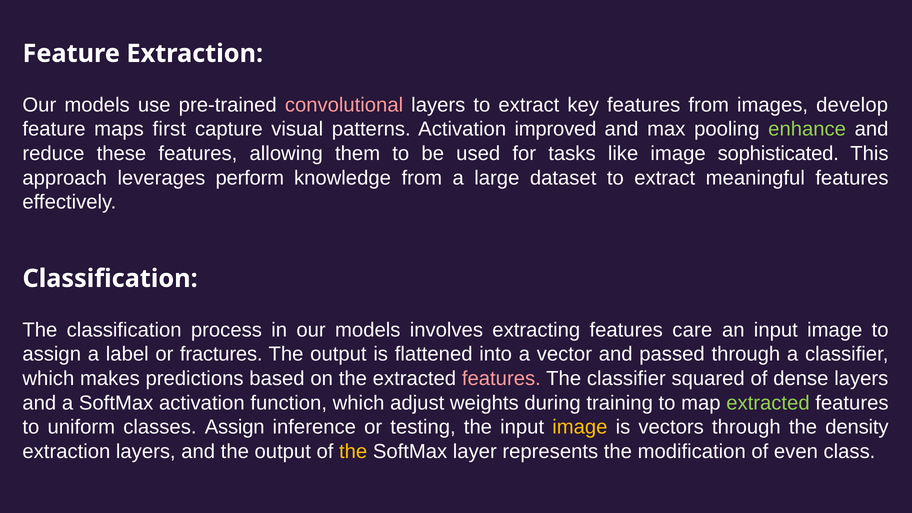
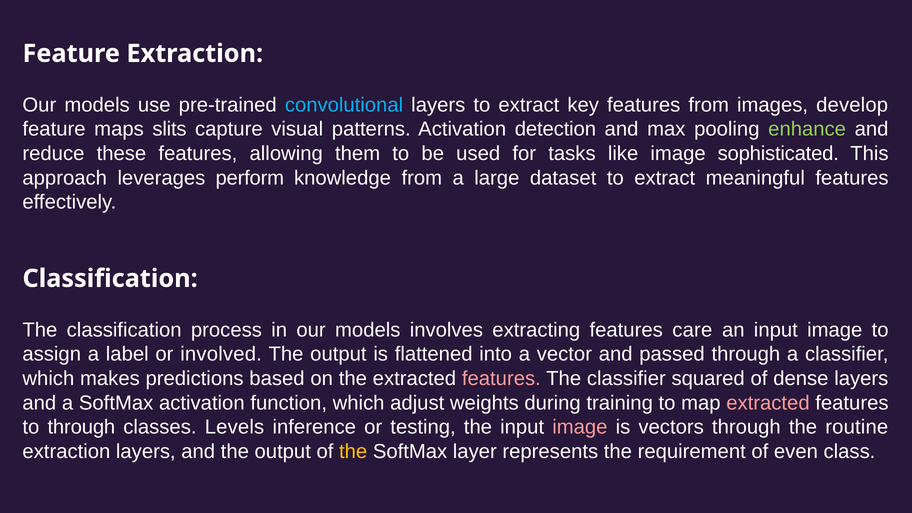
convolutional colour: pink -> light blue (344, 105)
first: first -> slits (170, 129)
improved: improved -> detection (555, 129)
fractures: fractures -> involved (221, 354)
extracted colour: light green -> pink (768, 403)
to uniform: uniform -> through (81, 427)
classes Assign: Assign -> Levels (235, 427)
image colour: yellow -> pink (580, 427)
density: density -> routine (857, 427)
modification: modification -> requirement (692, 452)
